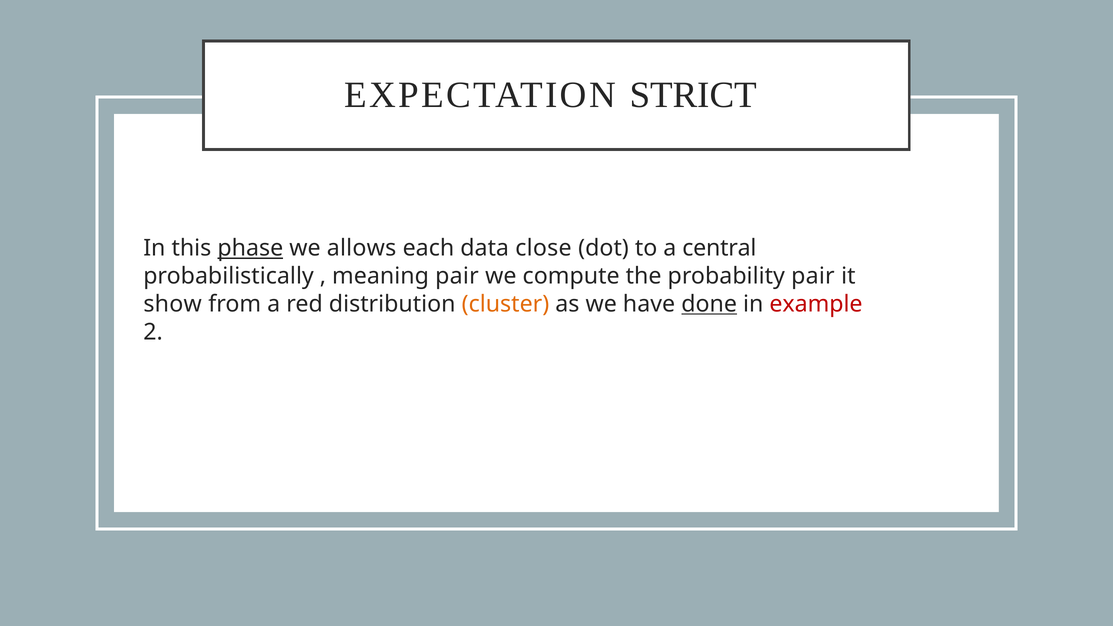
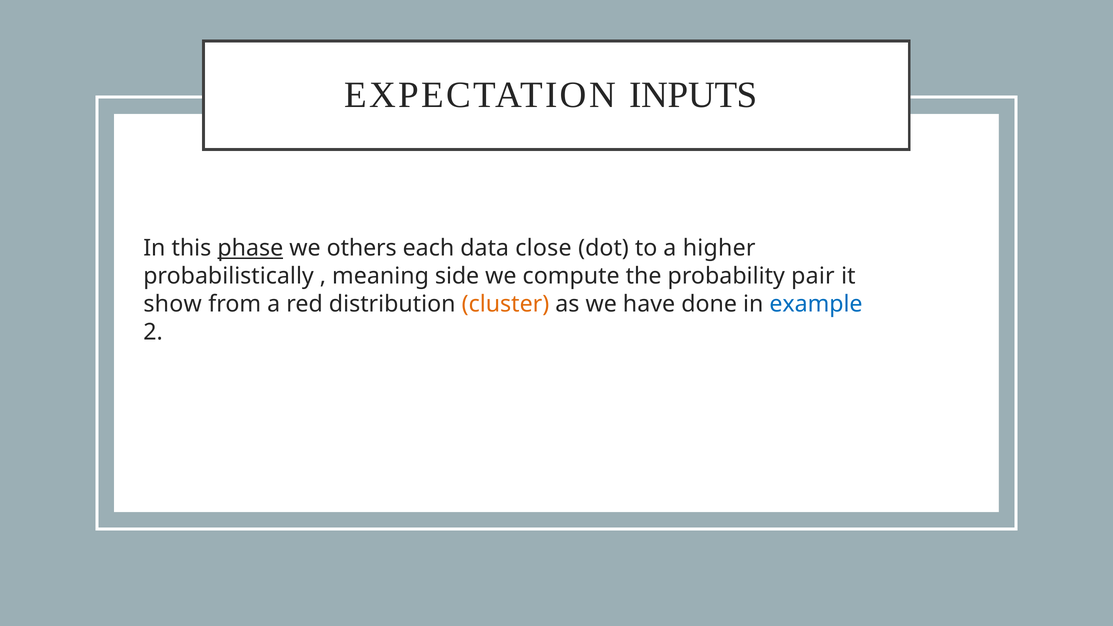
STRICT: STRICT -> INPUTS (693, 95)
allows: allows -> others (362, 248)
central: central -> higher (719, 248)
meaning pair: pair -> side (457, 276)
done underline: present -> none (709, 304)
example colour: red -> blue (816, 304)
